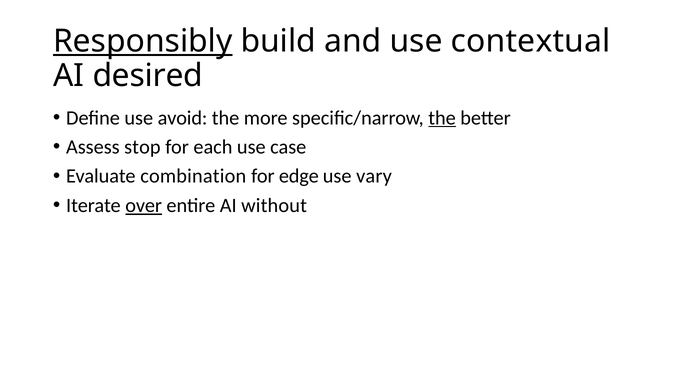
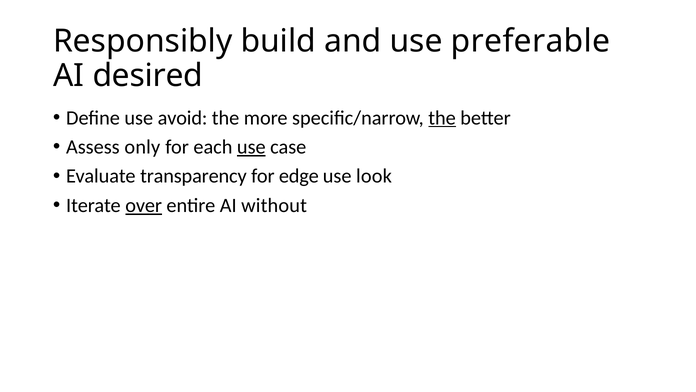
Responsibly underline: present -> none (143, 41)
contextual: contextual -> preferable (531, 41)
stop: stop -> only (142, 147)
use underline: none -> present (251, 147)
combination: combination -> transparency (193, 176)
vary: vary -> look (374, 176)
